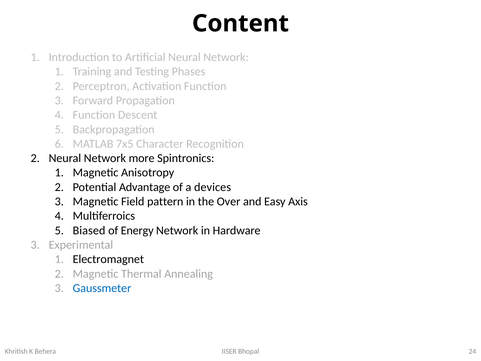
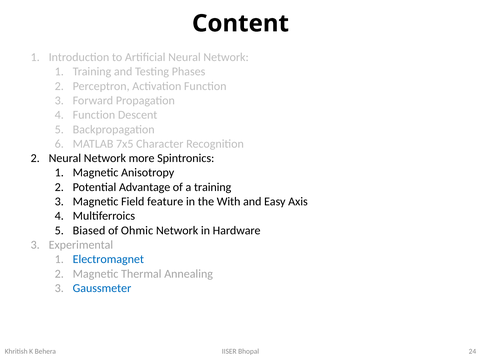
a devices: devices -> training (213, 187)
pattern: pattern -> feature (165, 201)
Over: Over -> With (229, 201)
Energy: Energy -> Ohmic (137, 230)
Electromagnet colour: black -> blue (108, 259)
